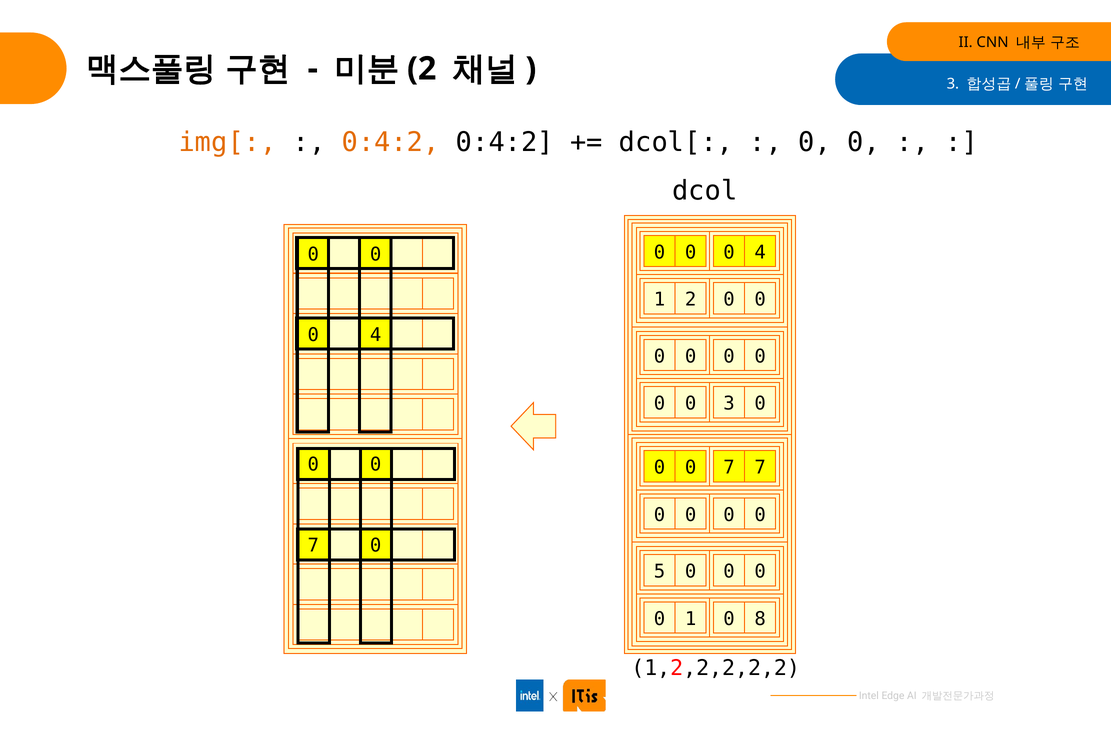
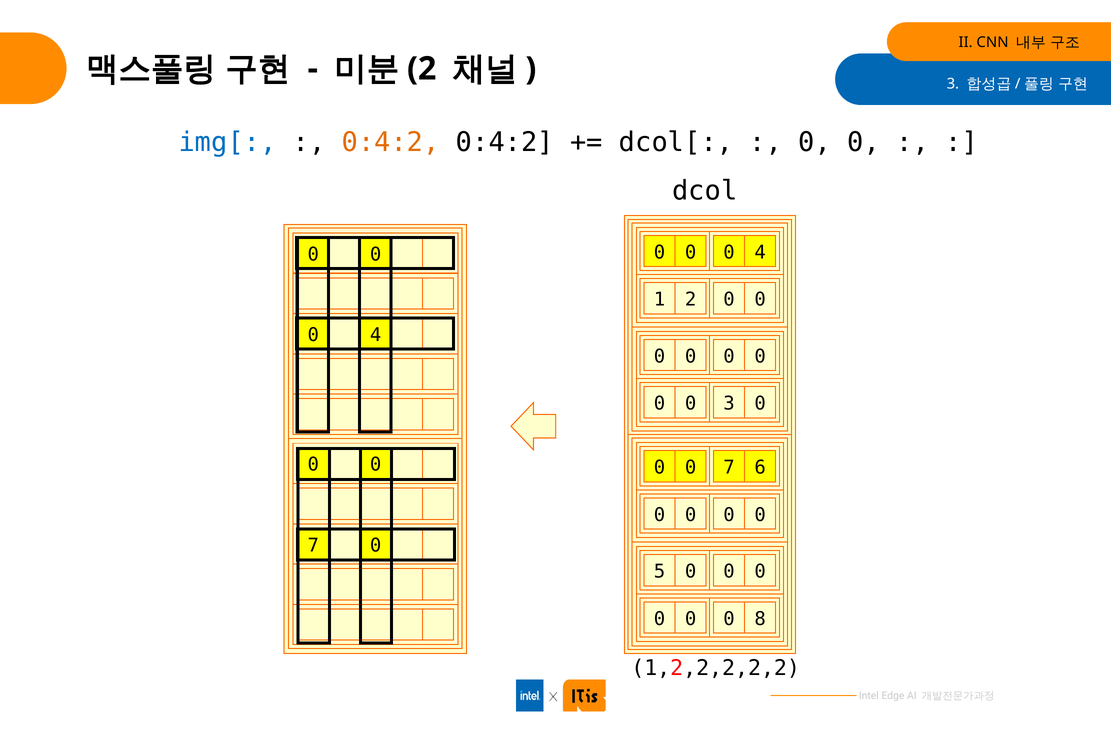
img[ colour: orange -> blue (228, 142)
7 7: 7 -> 6 (760, 467)
1: 1 -> 0 (691, 619)
